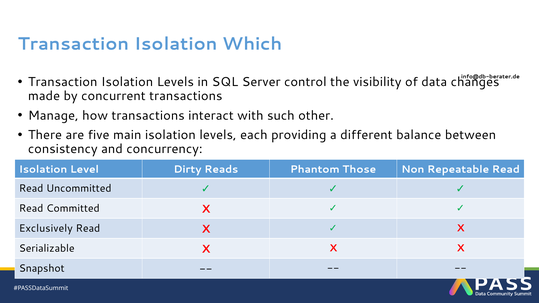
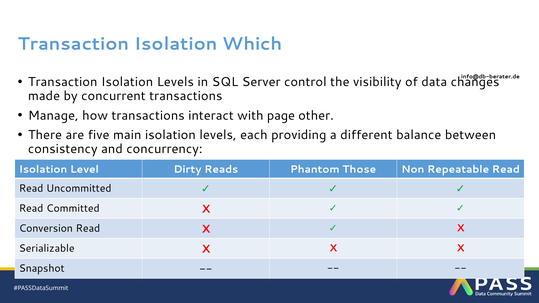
such: such -> page (281, 116)
Exclusively: Exclusively -> Conversion (46, 228)
